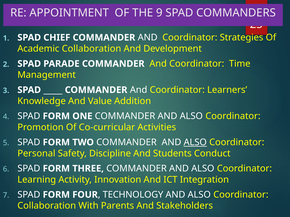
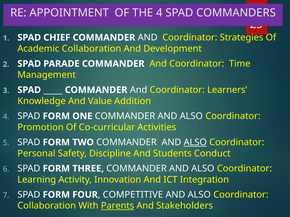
THE 9: 9 -> 4 (159, 13)
TECHNOLOGY: TECHNOLOGY -> COMPETITIVE (133, 195)
Parents underline: none -> present (118, 206)
